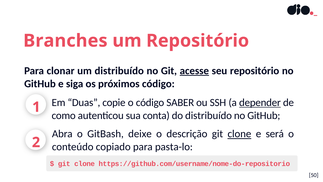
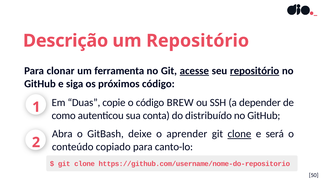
Branches: Branches -> Descrição (66, 41)
um distribuído: distribuído -> ferramenta (119, 71)
repositório underline: none -> present (255, 71)
SABER: SABER -> BREW (180, 102)
depender underline: present -> none (260, 102)
descrição: descrição -> aprender (187, 134)
pasta-lo: pasta-lo -> canto-lo (174, 147)
